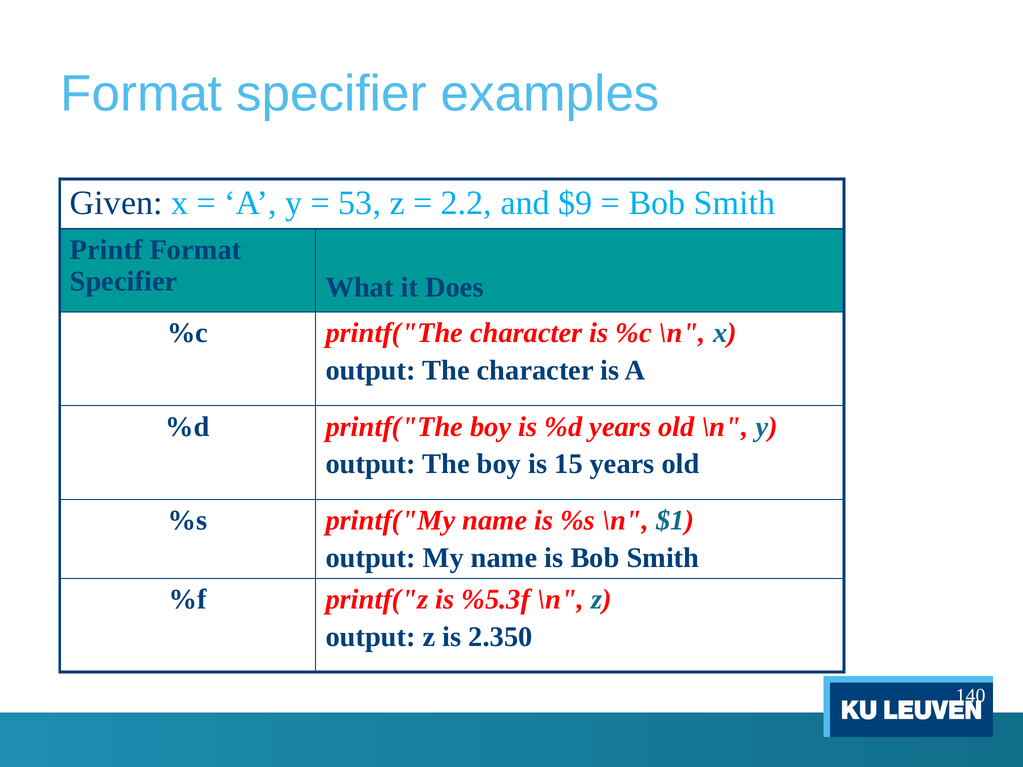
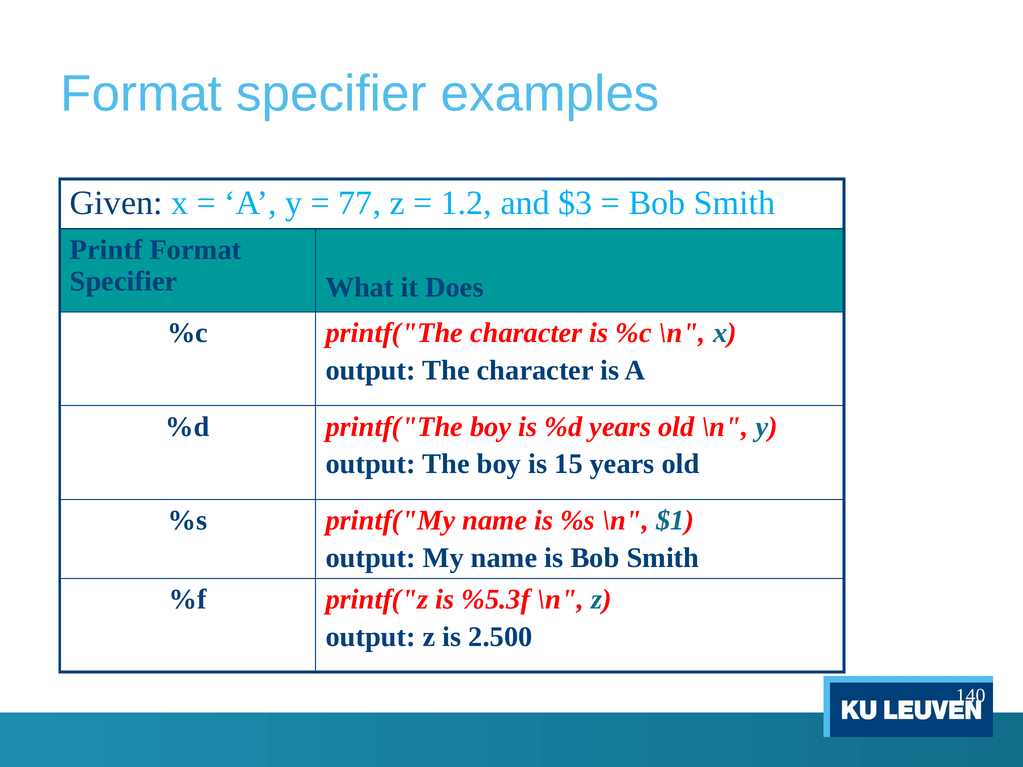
53: 53 -> 77 (360, 203)
2.2: 2.2 -> 1.2 (466, 203)
$9: $9 -> $3 (575, 203)
2.350: 2.350 -> 2.500 (500, 637)
